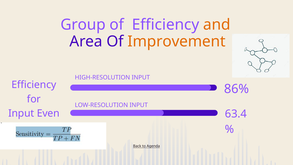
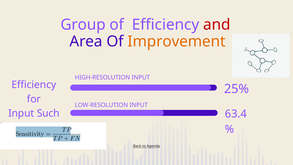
and colour: orange -> red (217, 25)
86%: 86% -> 25% (237, 89)
Even: Even -> Such (48, 113)
